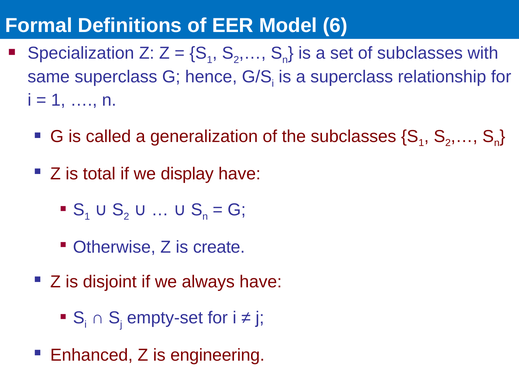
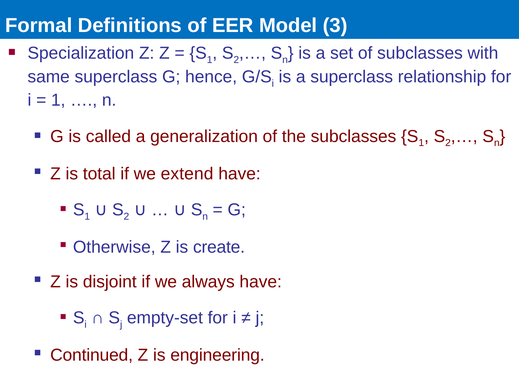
6: 6 -> 3 (335, 26)
display: display -> extend (187, 174)
Enhanced: Enhanced -> Continued (92, 355)
